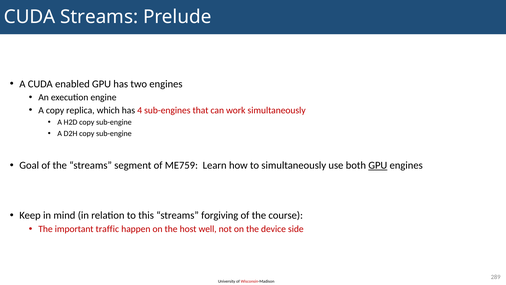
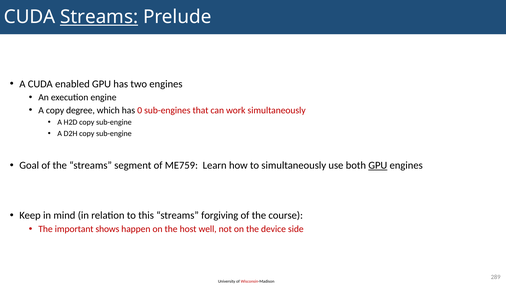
Streams underline: none -> present (99, 17)
replica: replica -> degree (80, 110)
4: 4 -> 0 (140, 110)
traffic: traffic -> shows (107, 229)
